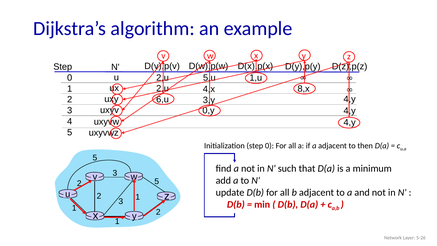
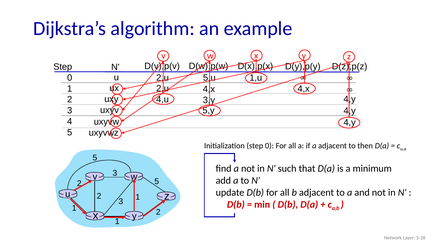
8,x: 8,x -> 4,x (304, 89)
6,u: 6,u -> 4,u (163, 99)
0,y: 0,y -> 5,y (209, 110)
